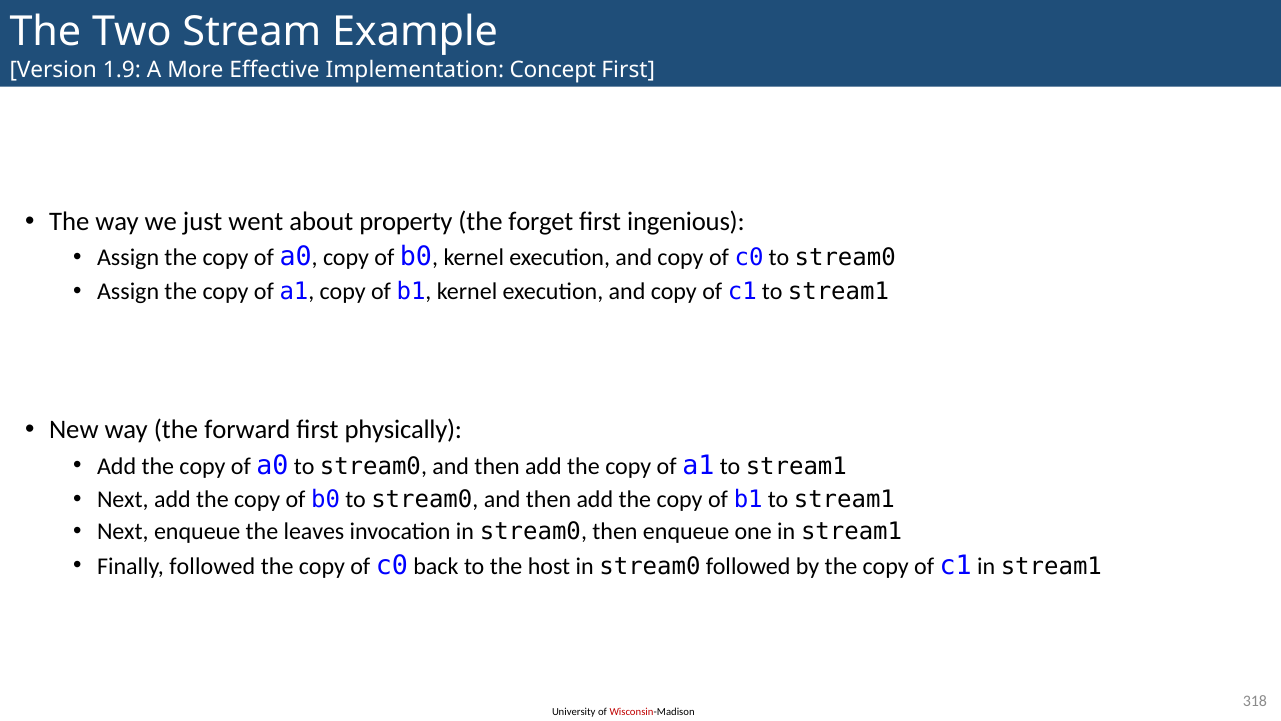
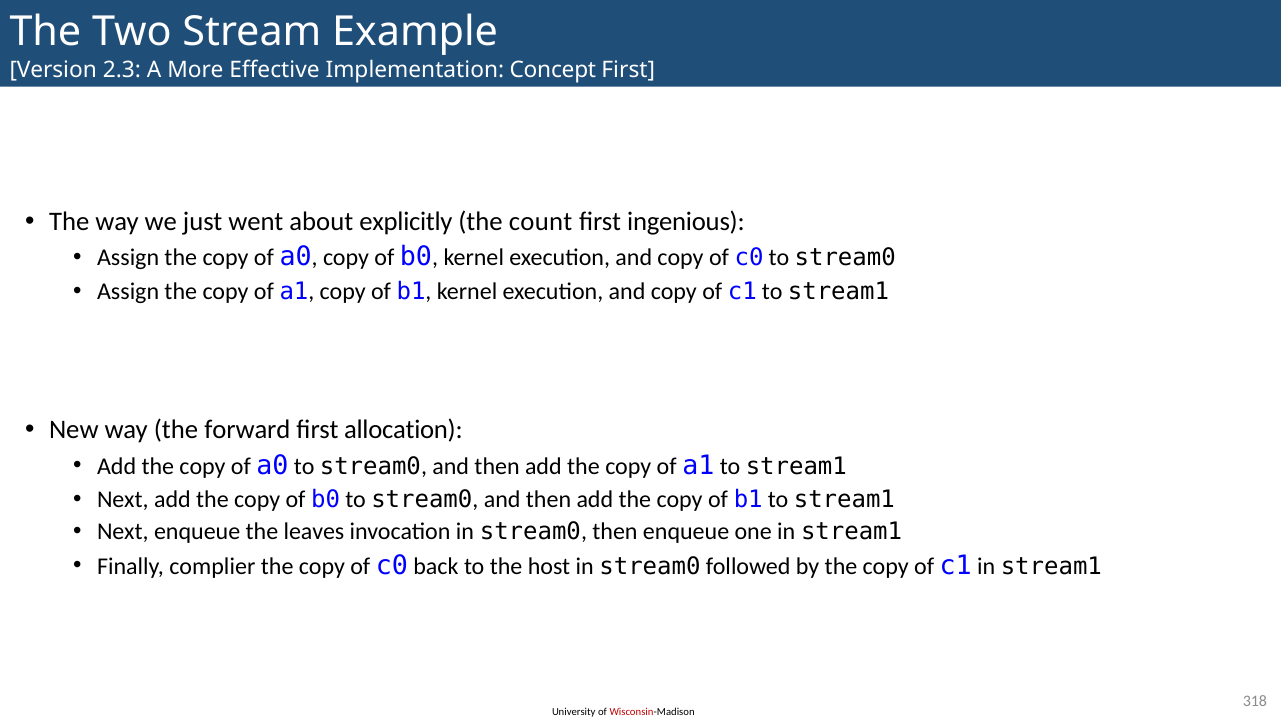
1.9: 1.9 -> 2.3 (122, 70)
property: property -> explicitly (406, 222)
forget: forget -> count (541, 222)
physically: physically -> allocation (403, 429)
Finally followed: followed -> complier (212, 567)
